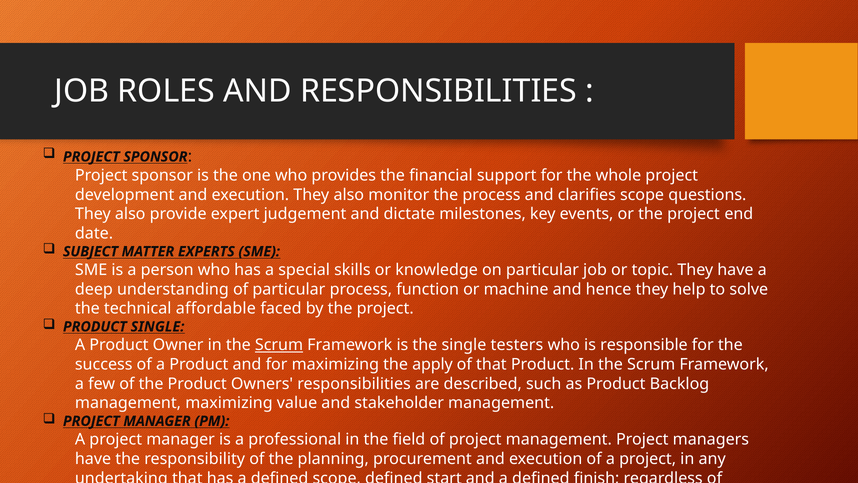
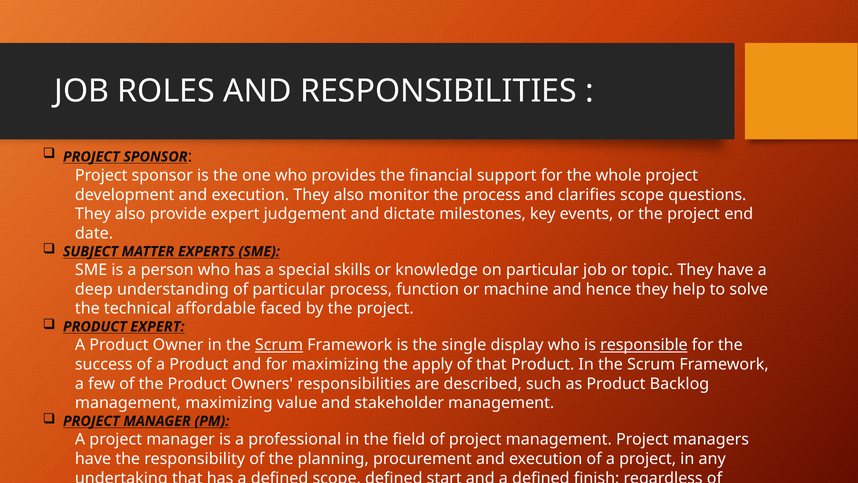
PRODUCT SINGLE: SINGLE -> EXPERT (158, 326)
testers: testers -> display (517, 345)
responsible underline: none -> present (644, 345)
